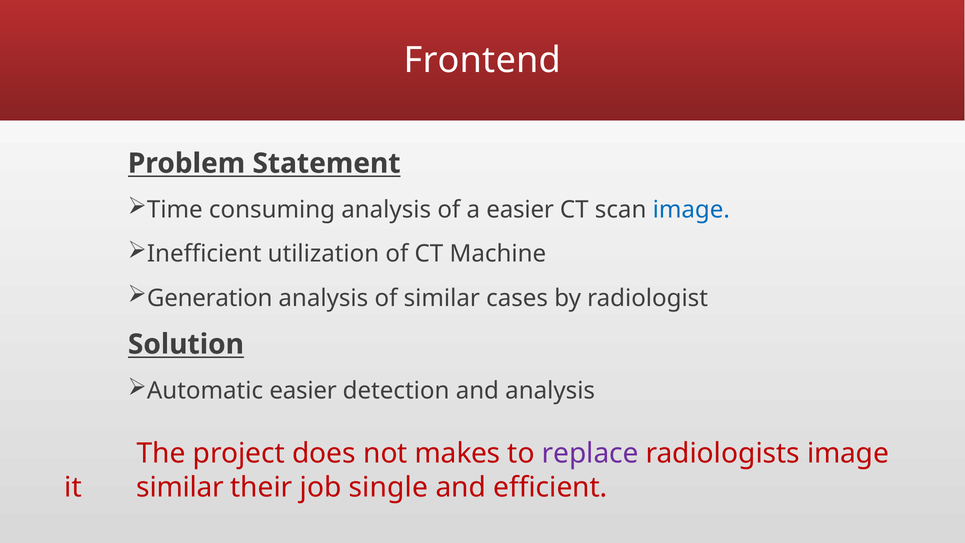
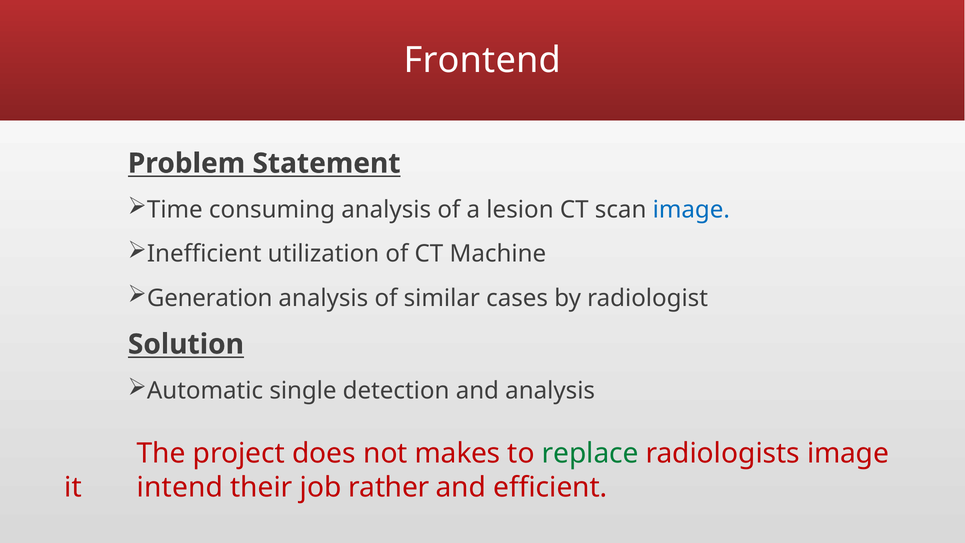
a easier: easier -> lesion (520, 210)
Automatic easier: easier -> single (303, 391)
replace colour: purple -> green (590, 454)
it similar: similar -> intend (180, 487)
single: single -> rather (389, 487)
